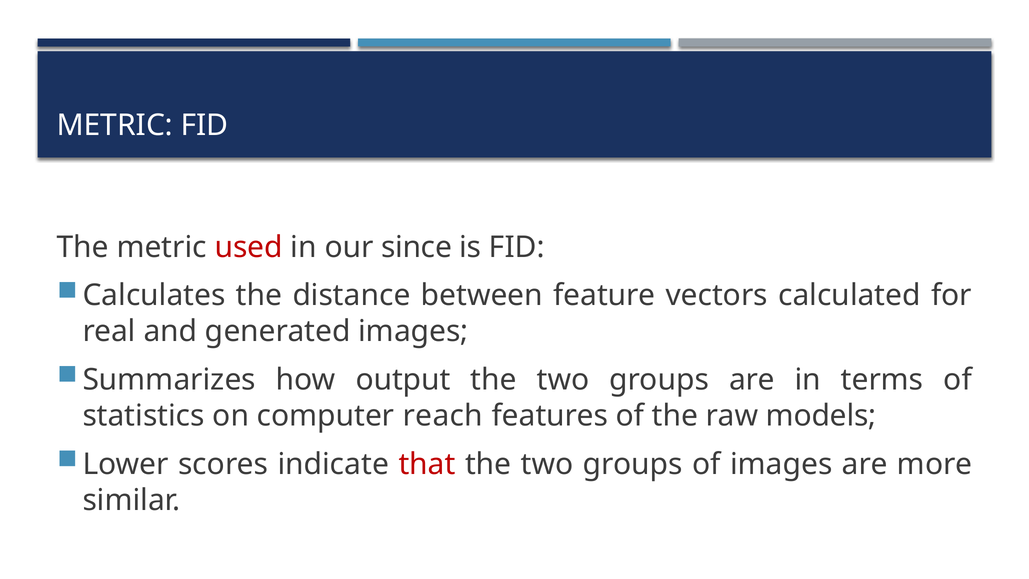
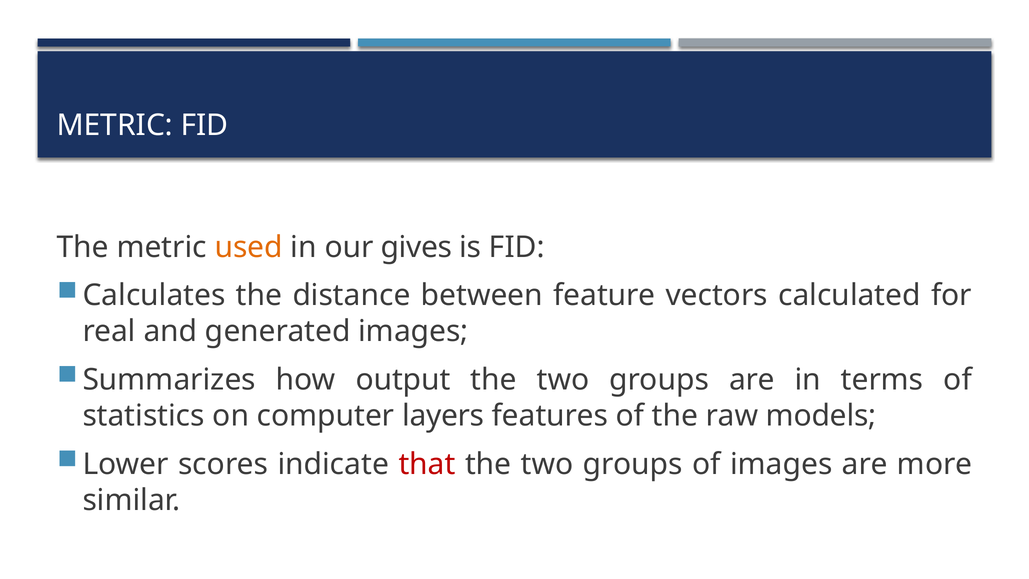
used colour: red -> orange (249, 247)
since: since -> gives (417, 247)
reach: reach -> layers (443, 416)
